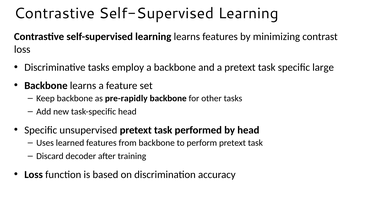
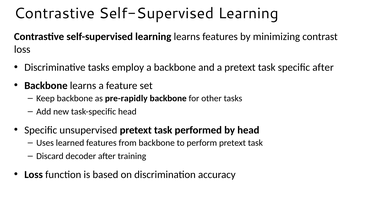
specific large: large -> after (323, 68)
